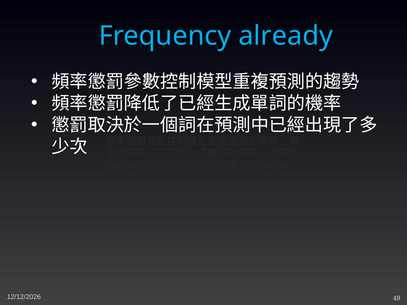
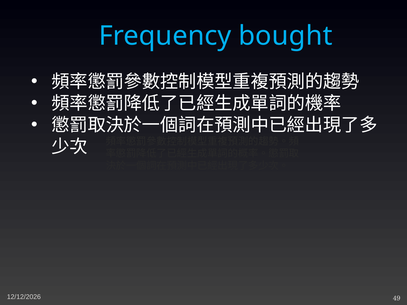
already: already -> bought (286, 36)
